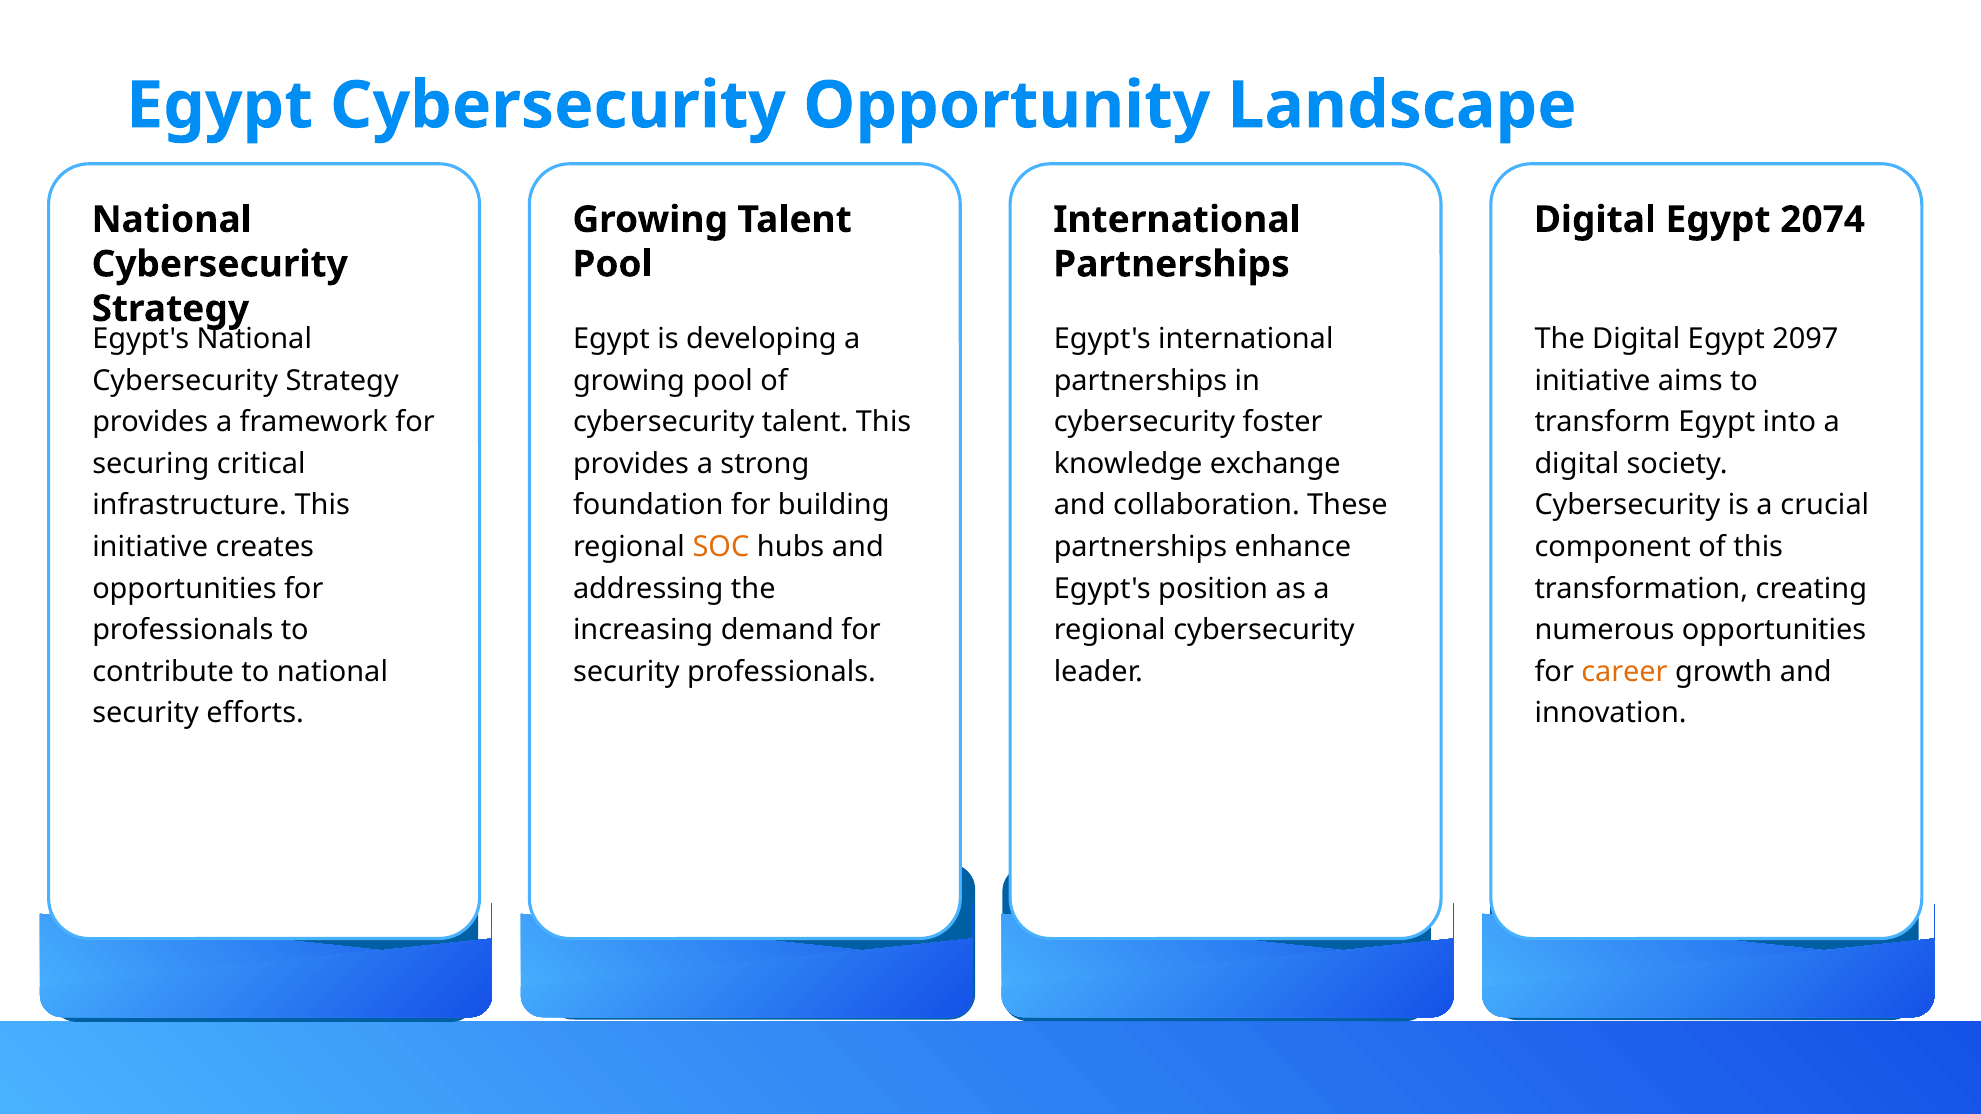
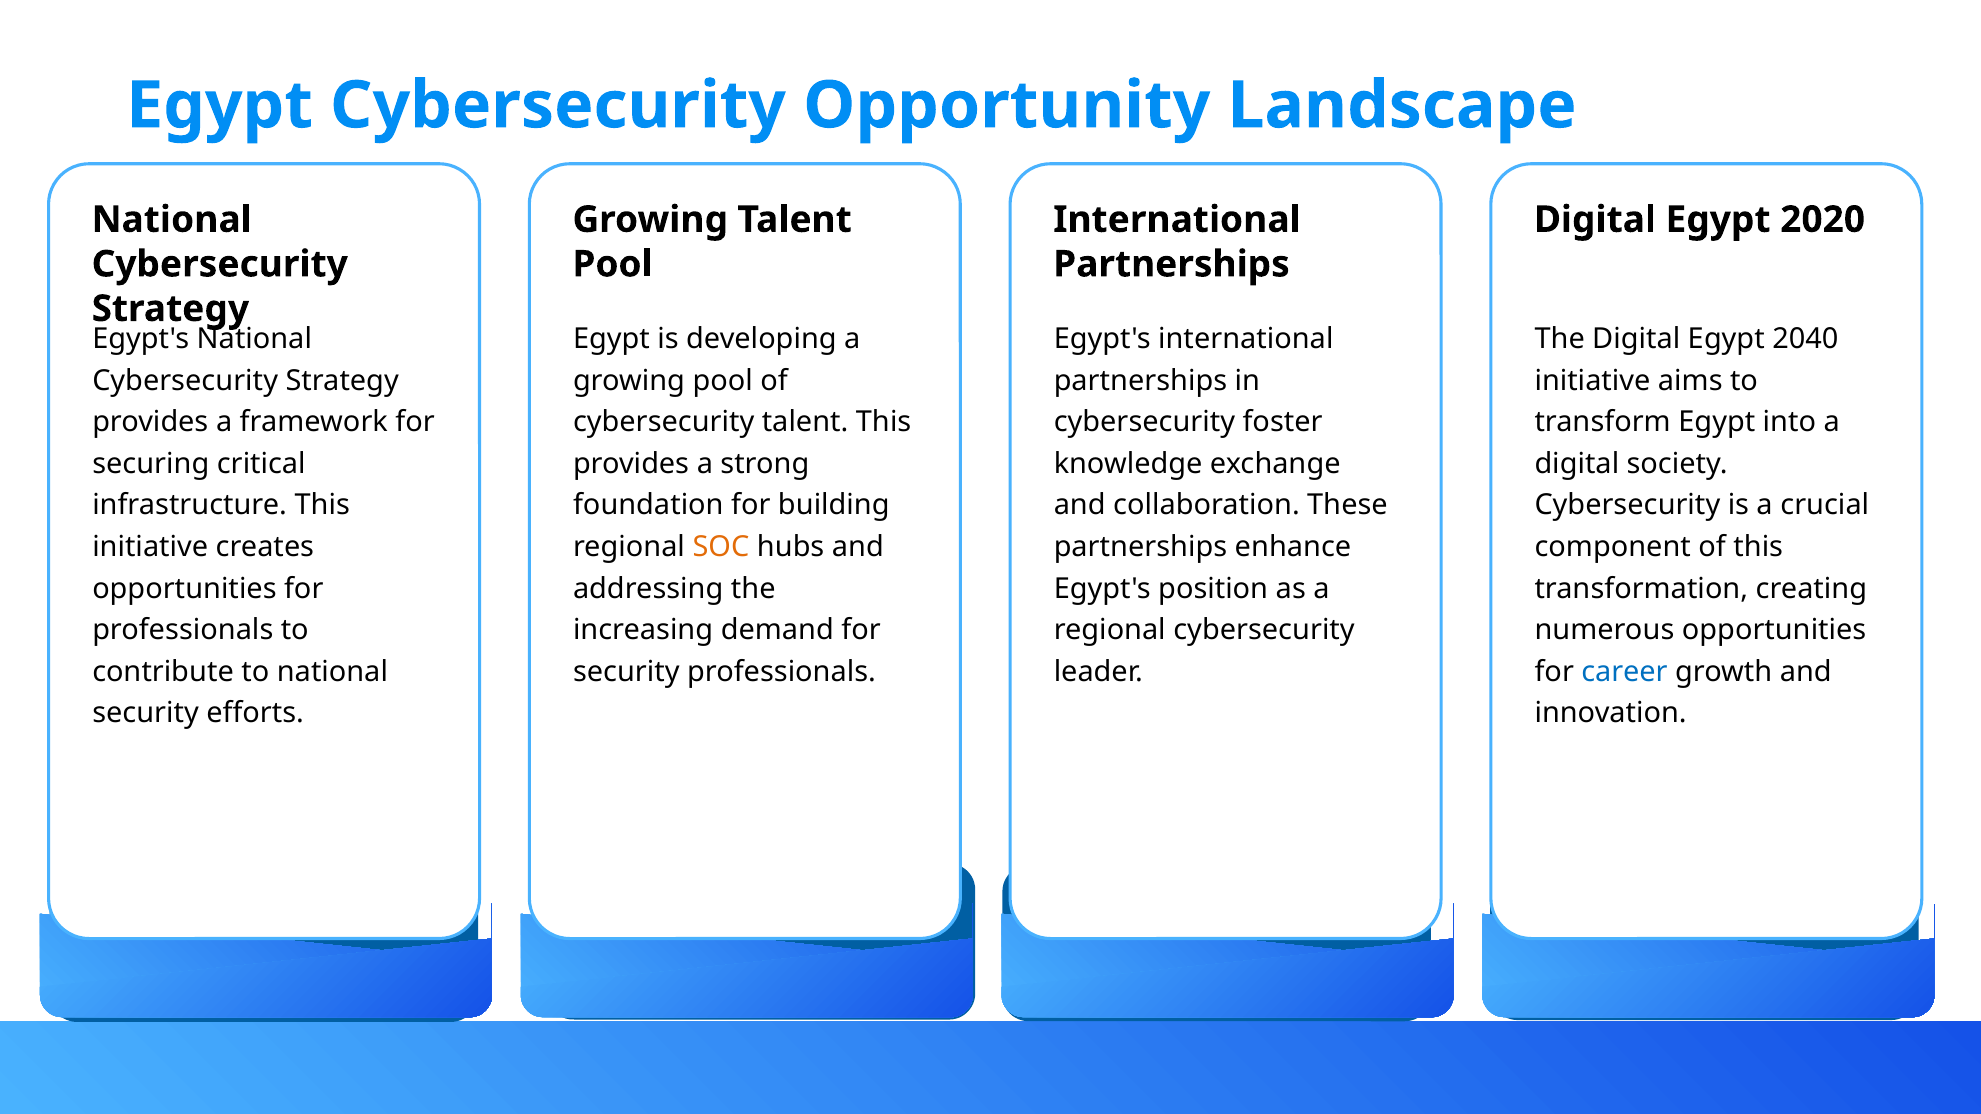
2074: 2074 -> 2020 (1823, 220)
2097: 2097 -> 2040 (1805, 339)
career colour: orange -> blue (1624, 672)
